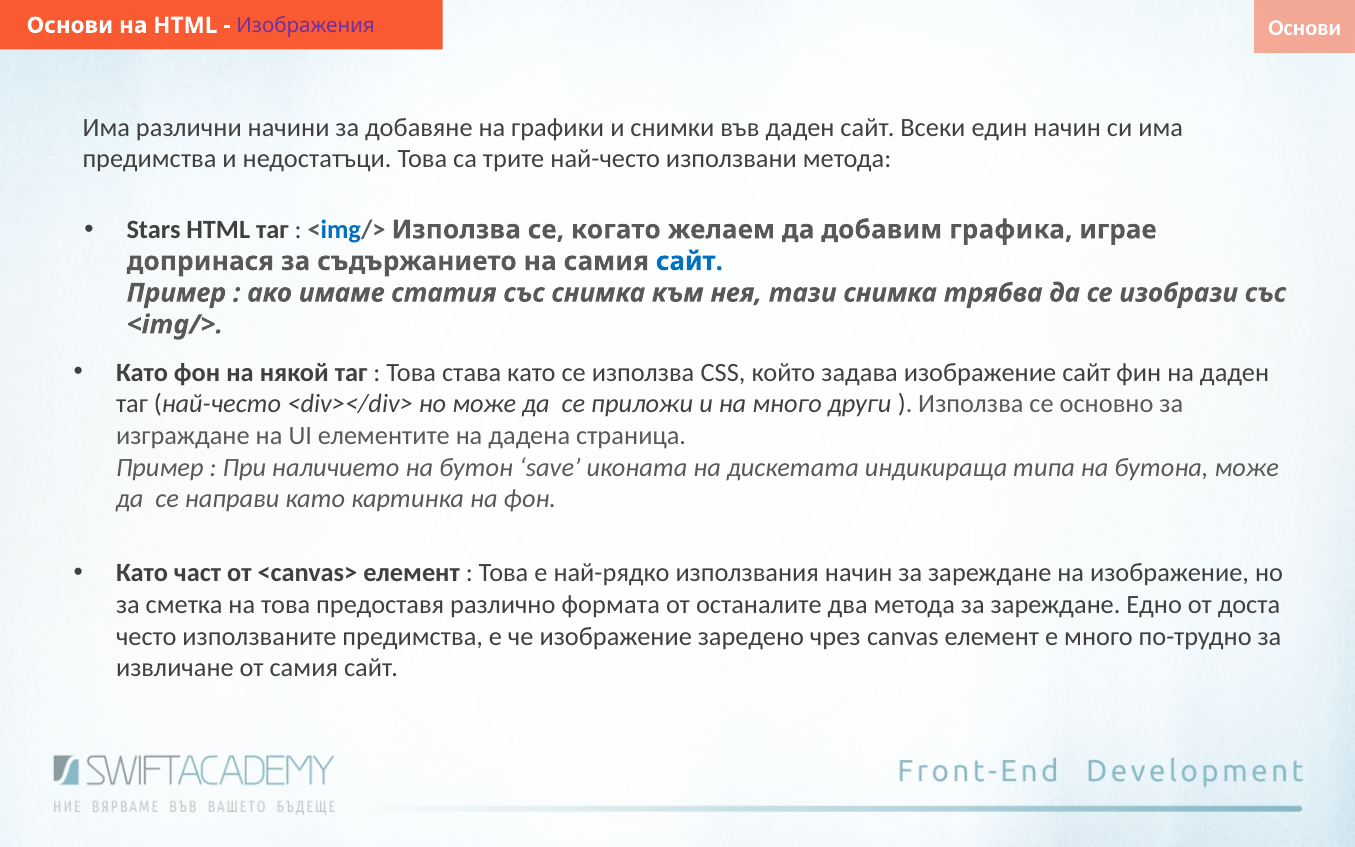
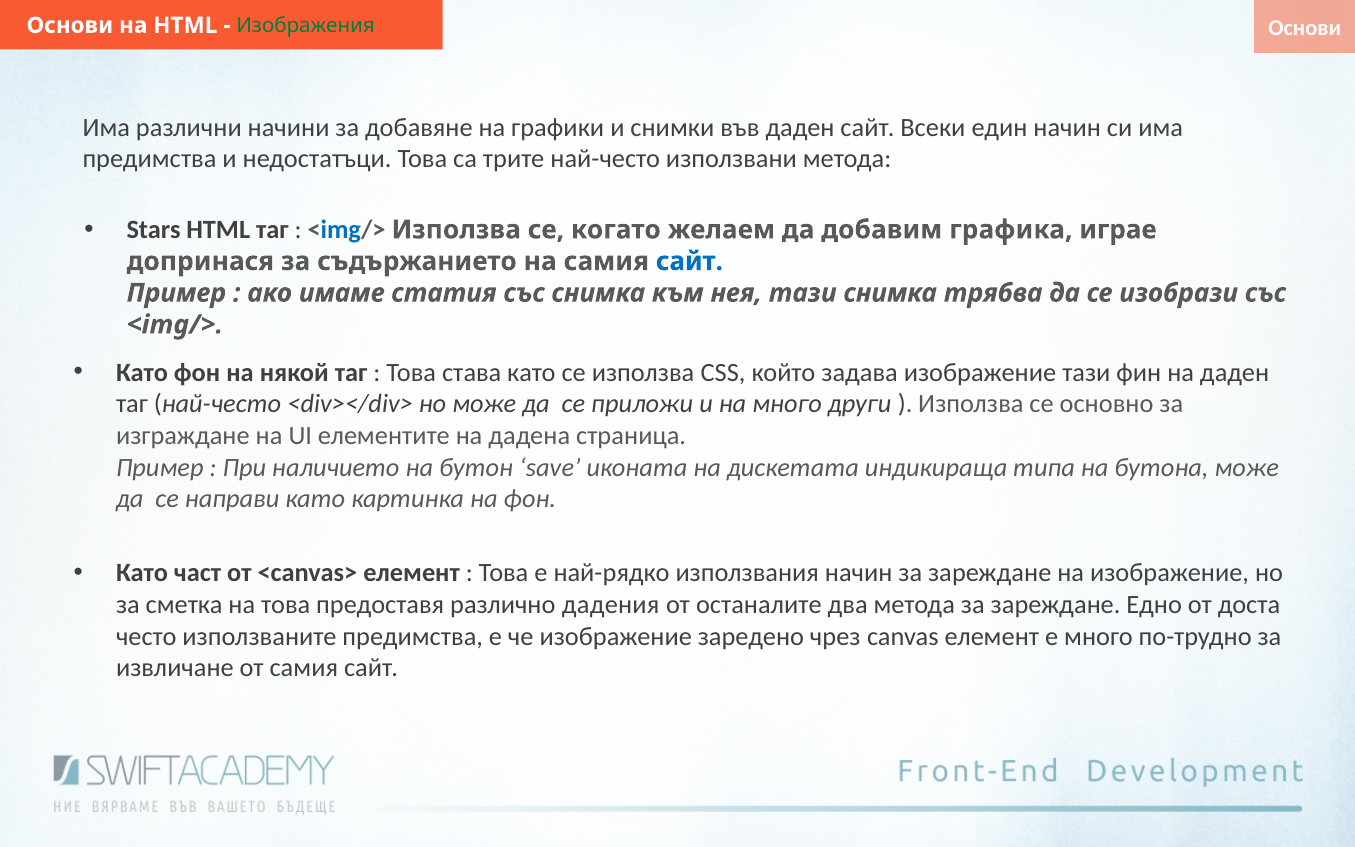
Изображения colour: purple -> green (306, 26)
изображение сайт: сайт -> тази (1086, 373)
формата: формата -> дадения (611, 605)
